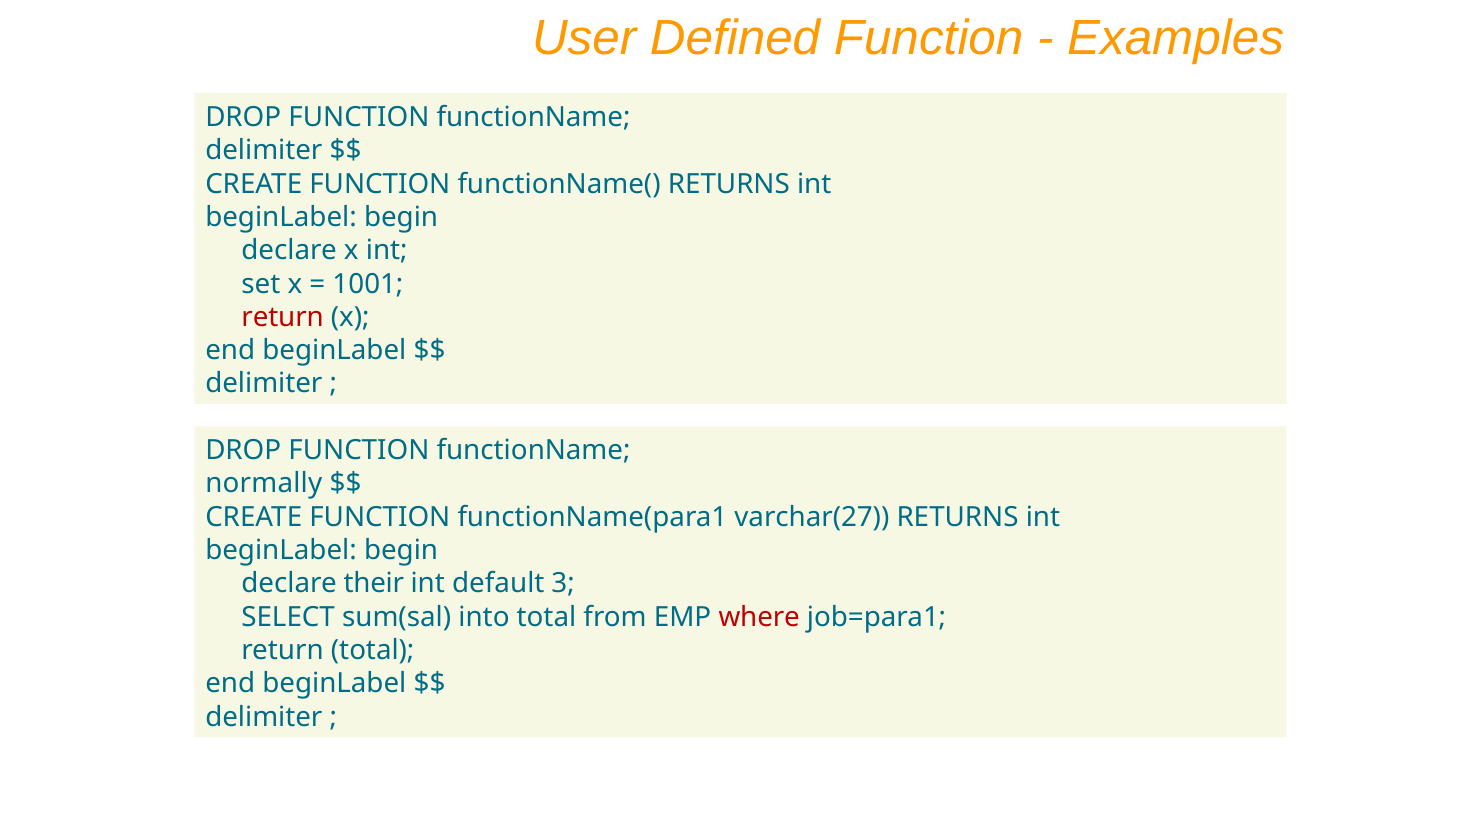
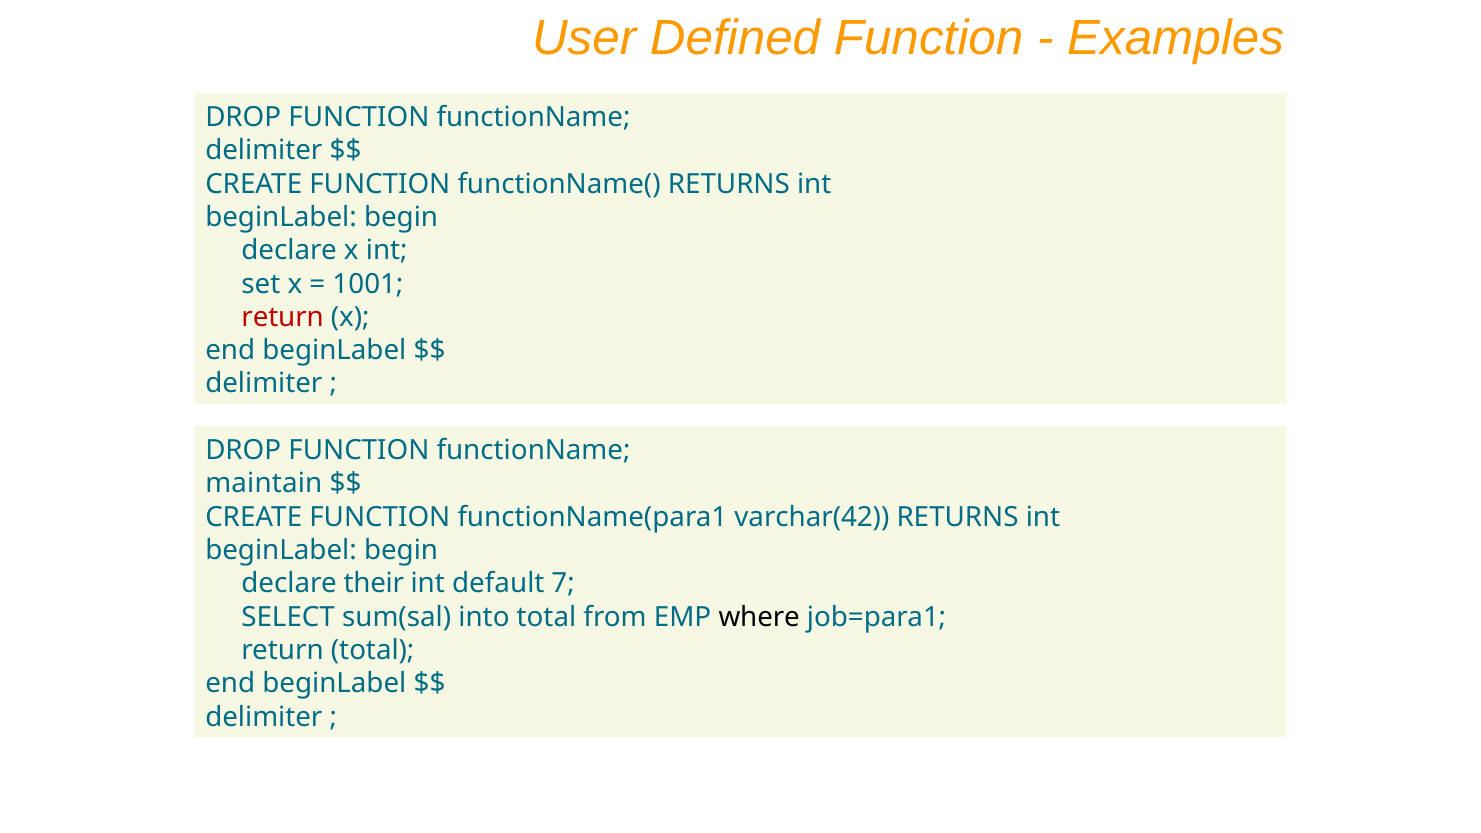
normally: normally -> maintain (264, 484)
varchar(27: varchar(27 -> varchar(42 (812, 517)
3: 3 -> 7 (563, 584)
where colour: red -> black (759, 617)
